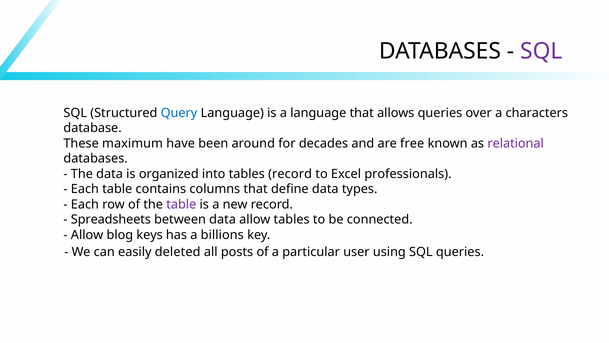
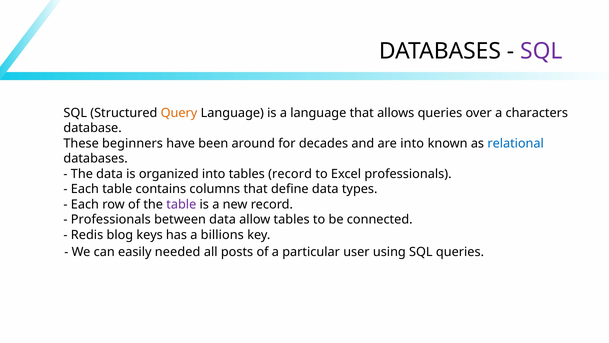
Query colour: blue -> orange (179, 113)
maximum: maximum -> beginners (133, 143)
are free: free -> into (412, 143)
relational colour: purple -> blue (516, 143)
Spreadsheets: Spreadsheets -> Professionals (111, 219)
Allow: Allow -> Redis (87, 235)
deleted: deleted -> needed (178, 252)
